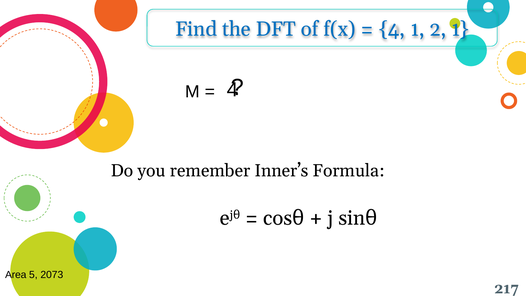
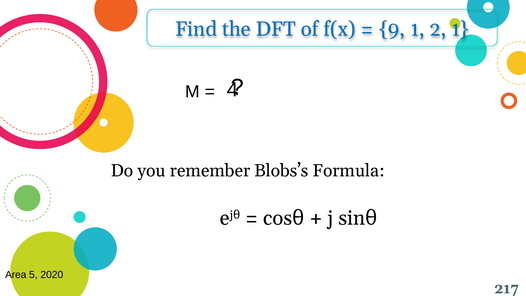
4: 4 -> 9 (392, 29)
Inner’s: Inner’s -> Blobs’s (282, 171)
2073: 2073 -> 2020 (52, 275)
